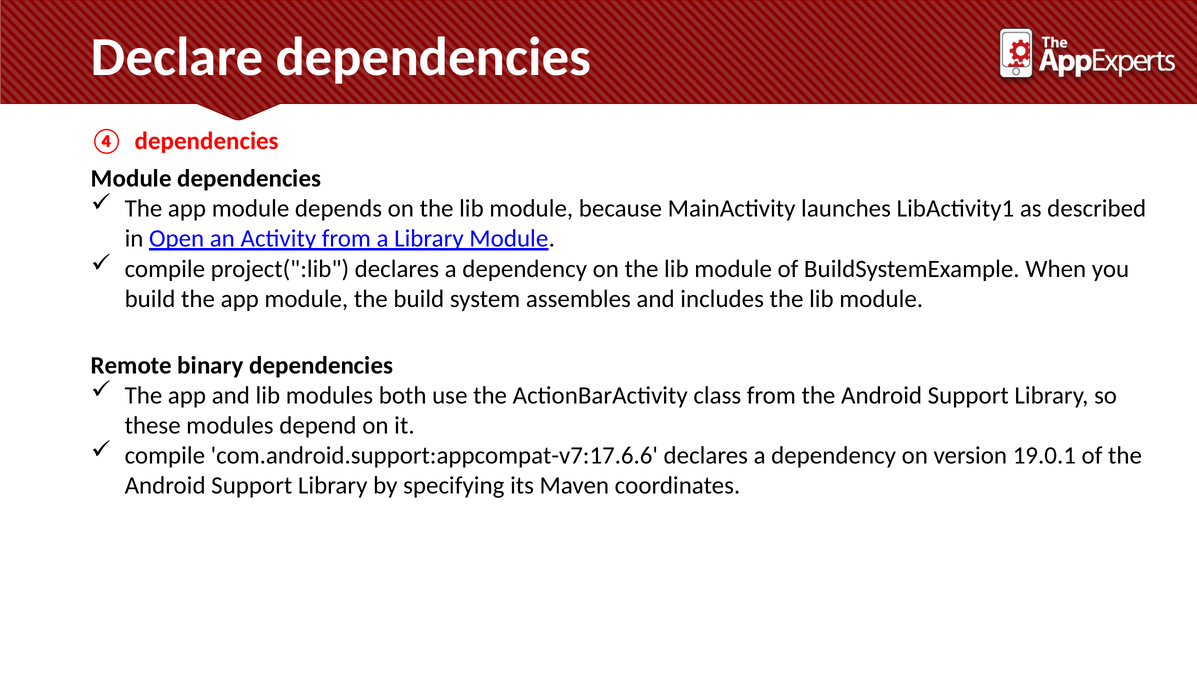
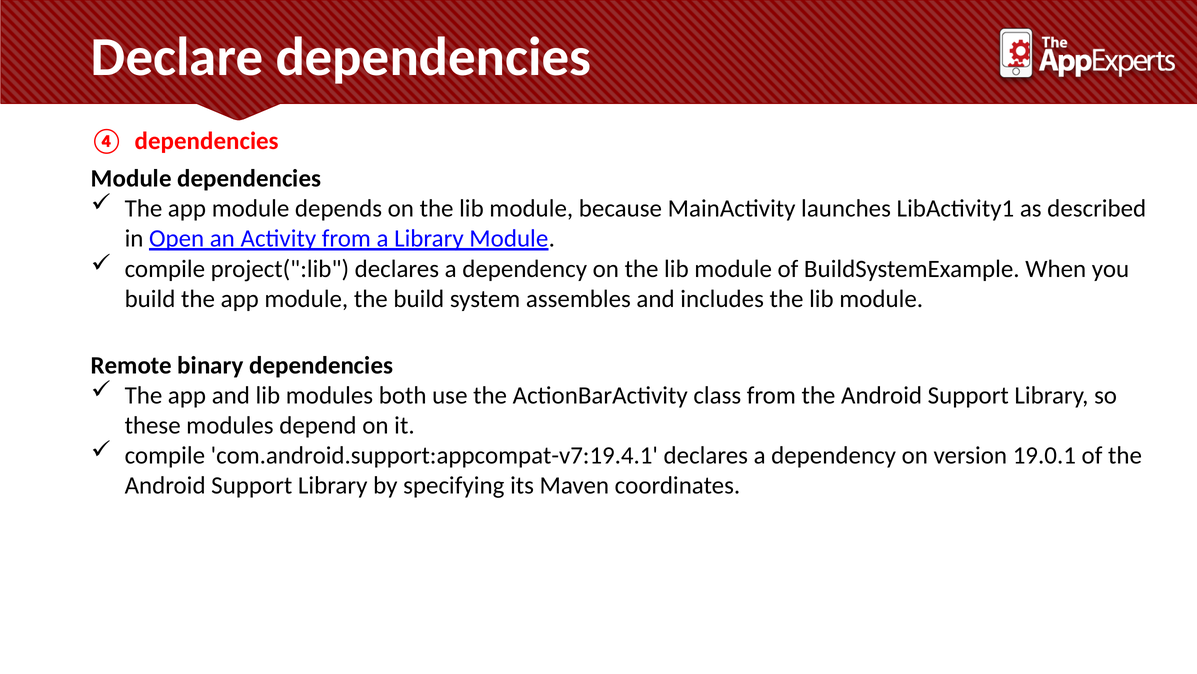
com.android.support:appcompat-v7:17.6.6: com.android.support:appcompat-v7:17.6.6 -> com.android.support:appcompat-v7:19.4.1 (434, 455)
